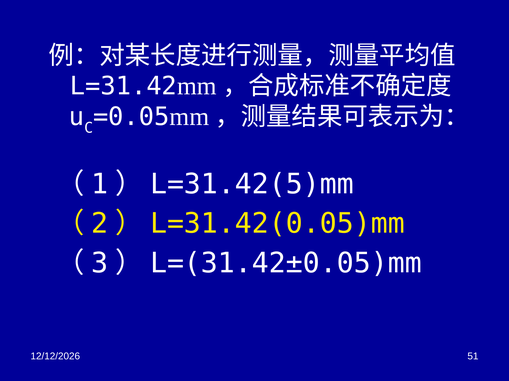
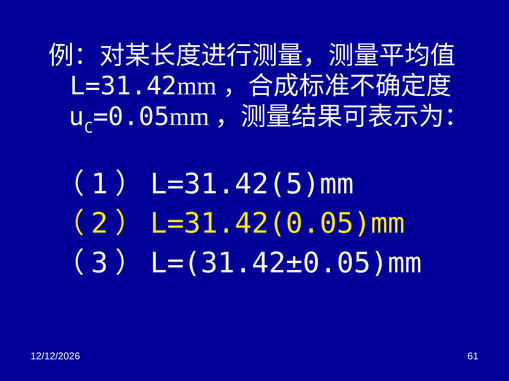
51: 51 -> 61 (473, 357)
